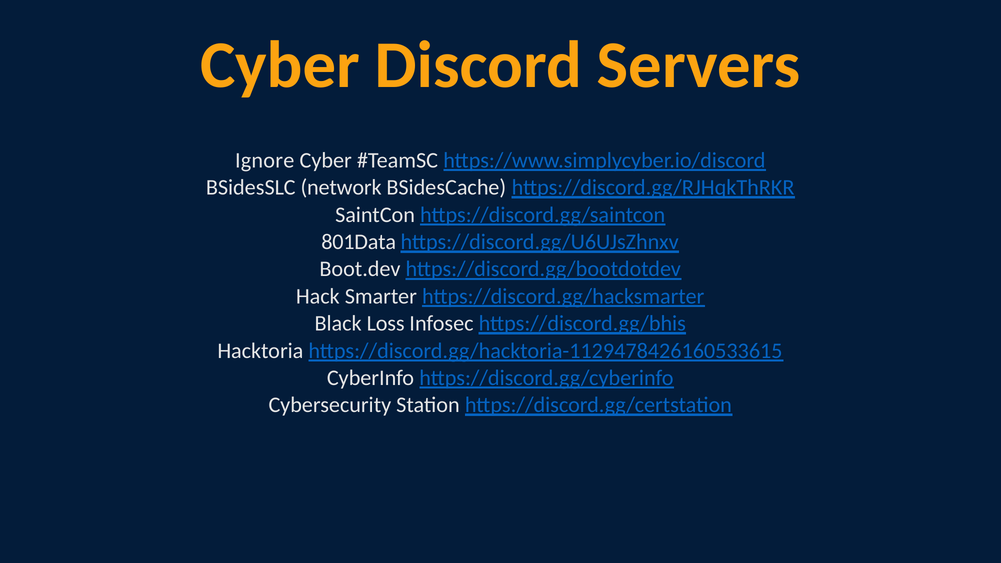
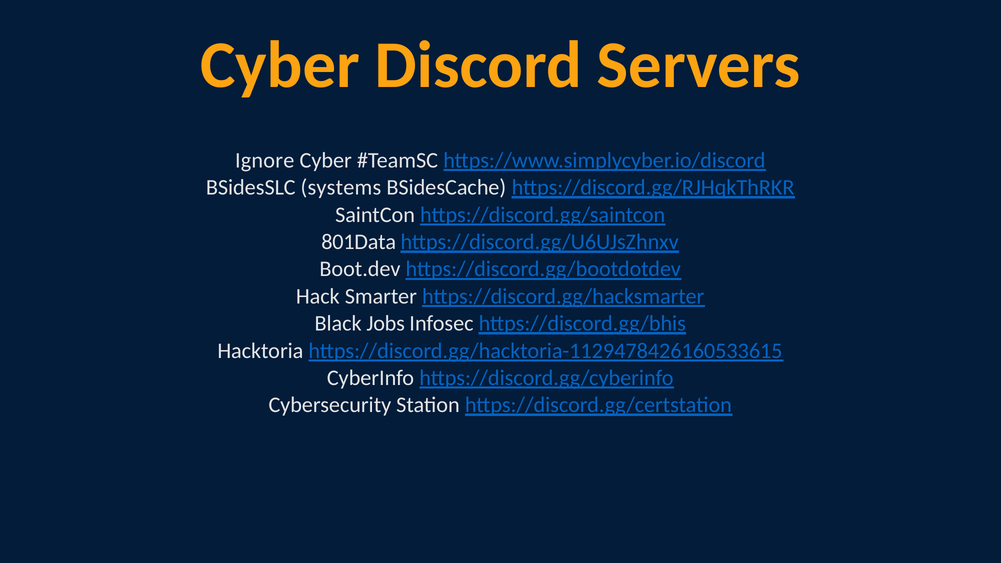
network: network -> systems (341, 188)
Loss: Loss -> Jobs (386, 324)
